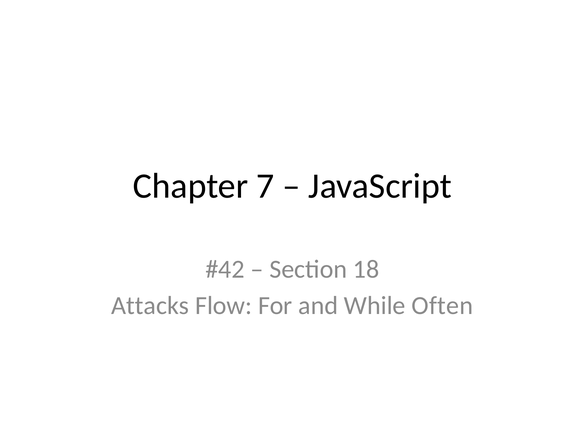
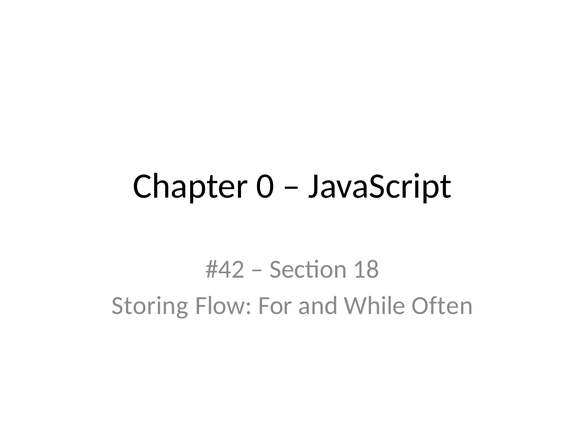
7: 7 -> 0 (265, 186)
Attacks: Attacks -> Storing (150, 305)
